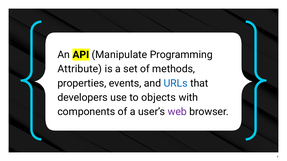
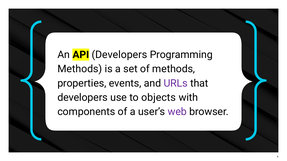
API Manipulate: Manipulate -> Developers (119, 55)
Attribute: Attribute -> Methods (80, 69)
URLs colour: blue -> purple (176, 83)
